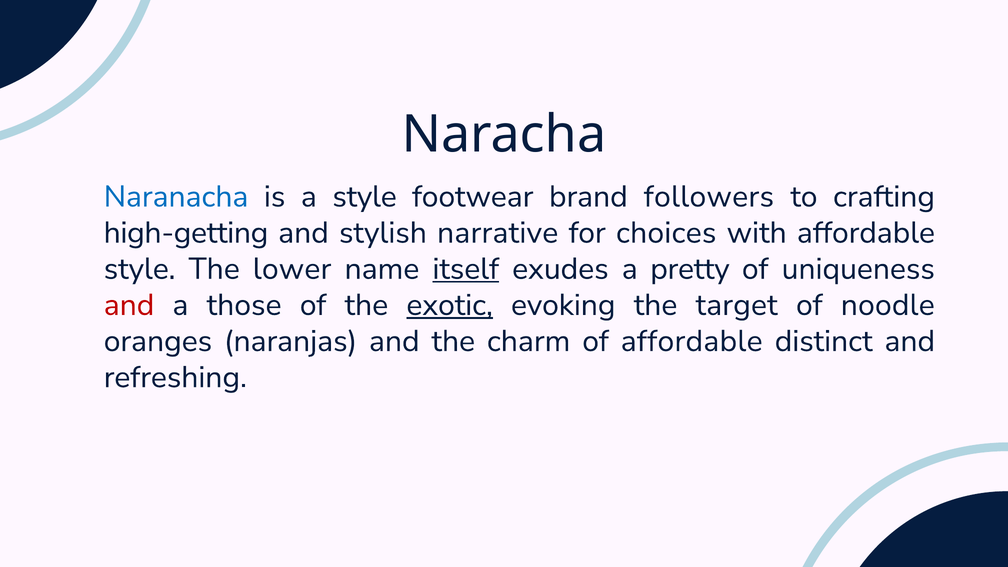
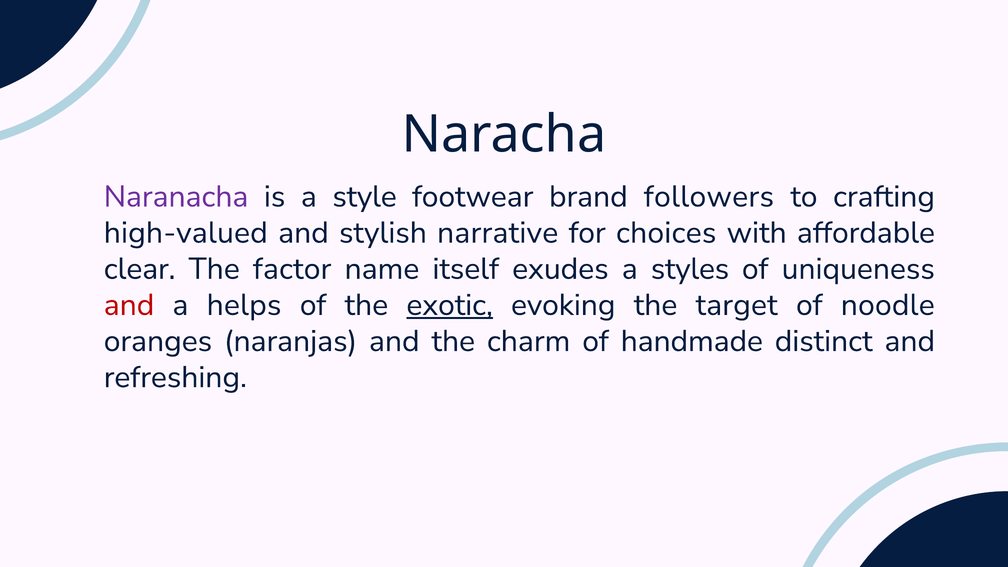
Naranacha colour: blue -> purple (176, 197)
high-getting: high-getting -> high-valued (186, 233)
style: style -> clear (140, 269)
lower: lower -> factor (292, 269)
itself underline: present -> none (466, 269)
pretty: pretty -> styles (690, 269)
those: those -> helps (244, 305)
of affordable: affordable -> handmade (692, 341)
